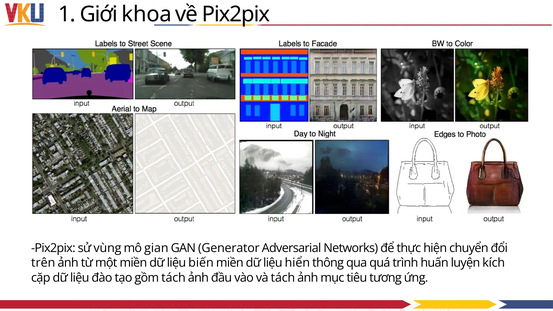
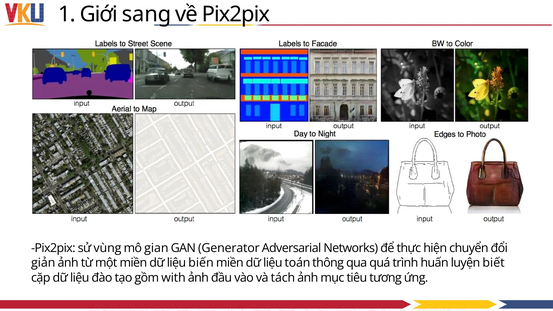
khoa: khoa -> sang (147, 14)
trên: trên -> giản (43, 263)
hiển: hiển -> toán (297, 263)
kích: kích -> biết (494, 263)
gồm tách: tách -> with (173, 278)
